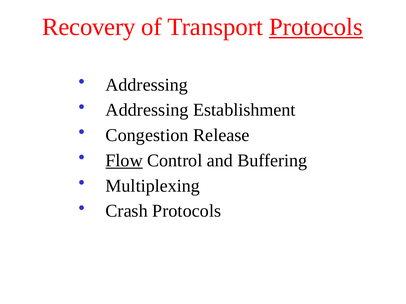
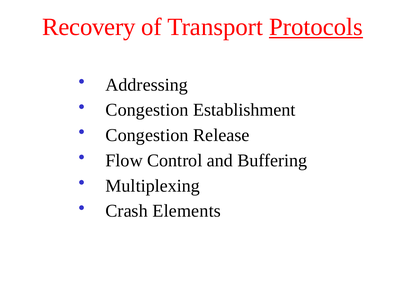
Addressing: Addressing -> Congestion (147, 110)
Flow underline: present -> none (124, 161)
Crash Protocols: Protocols -> Elements (187, 211)
